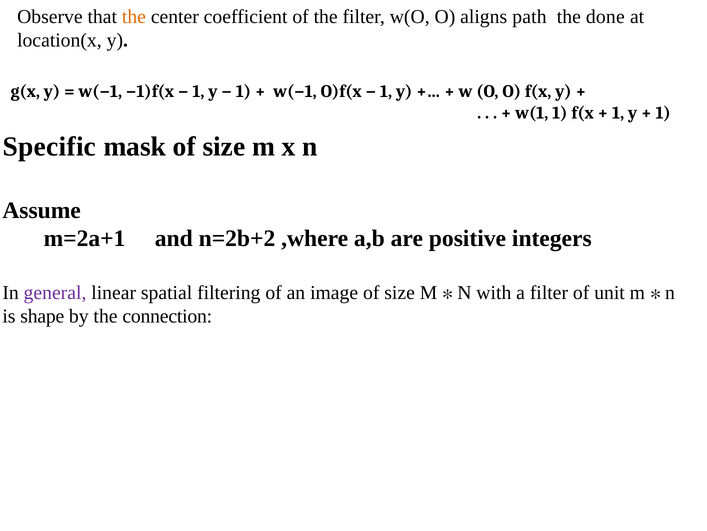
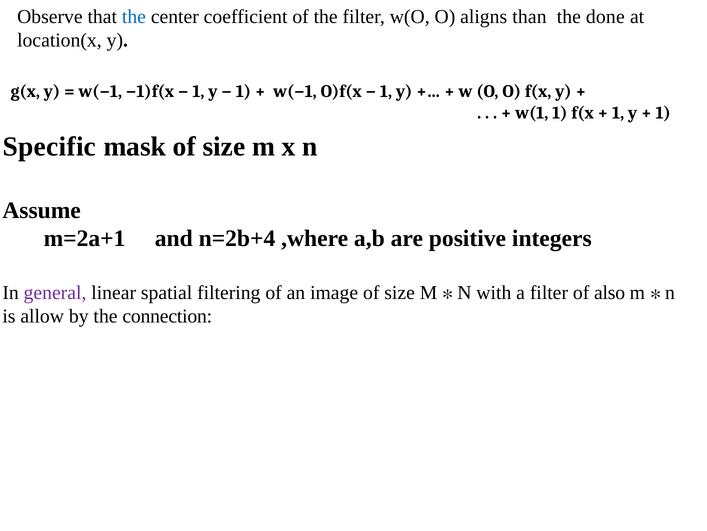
the colour: orange -> blue (134, 17)
path: path -> than (529, 17)
n=2b+2: n=2b+2 -> n=2b+4 (237, 238)
unit: unit -> also (610, 292)
shape: shape -> allow (42, 316)
